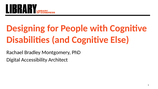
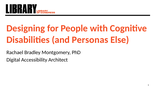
and Cognitive: Cognitive -> Personas (90, 40)
